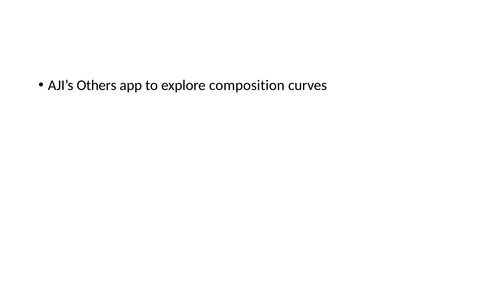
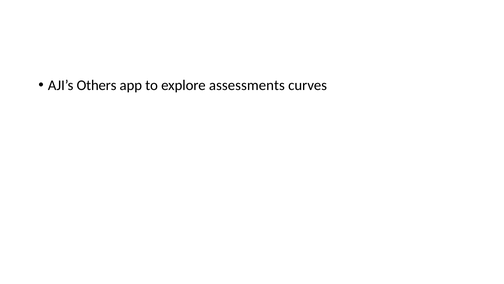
composition: composition -> assessments (247, 85)
